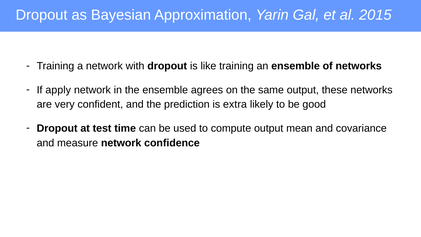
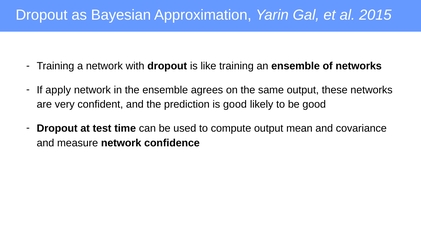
is extra: extra -> good (235, 104)
